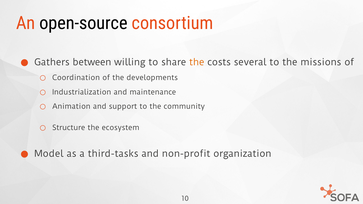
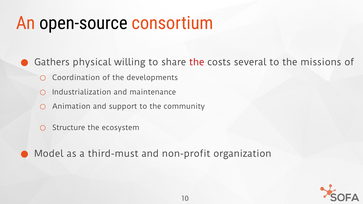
between: between -> physical (92, 62)
the colour: orange -> red (197, 62)
third-tasks: third-tasks -> third-must (113, 154)
